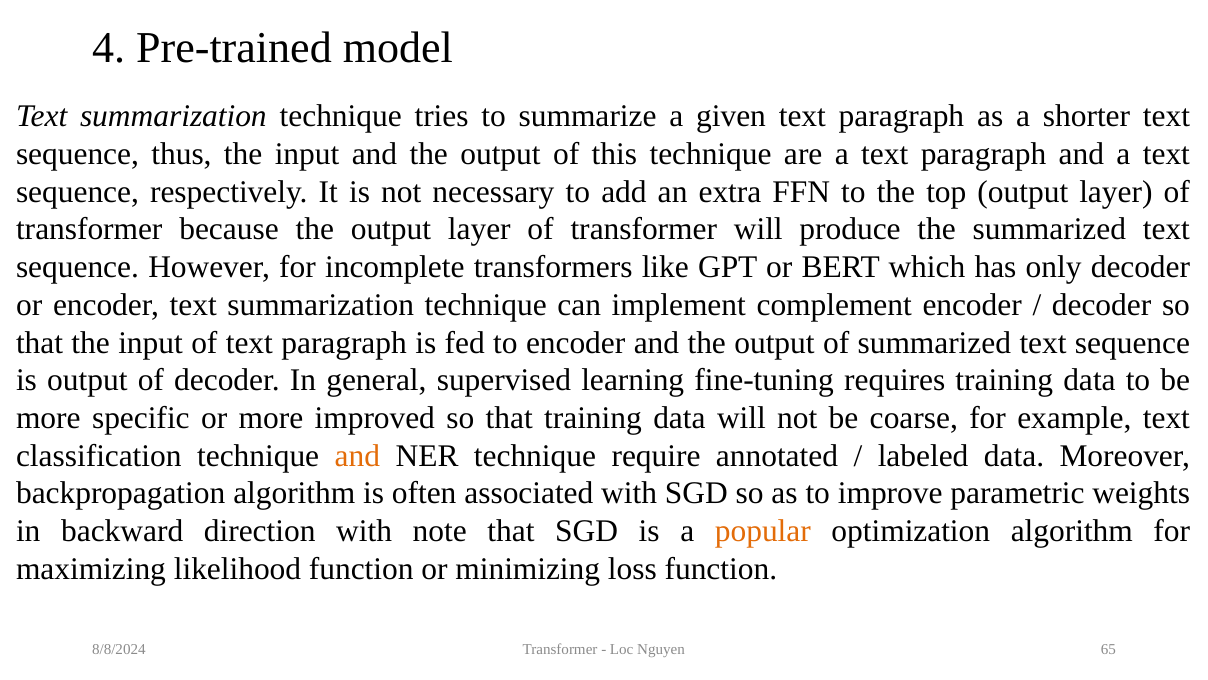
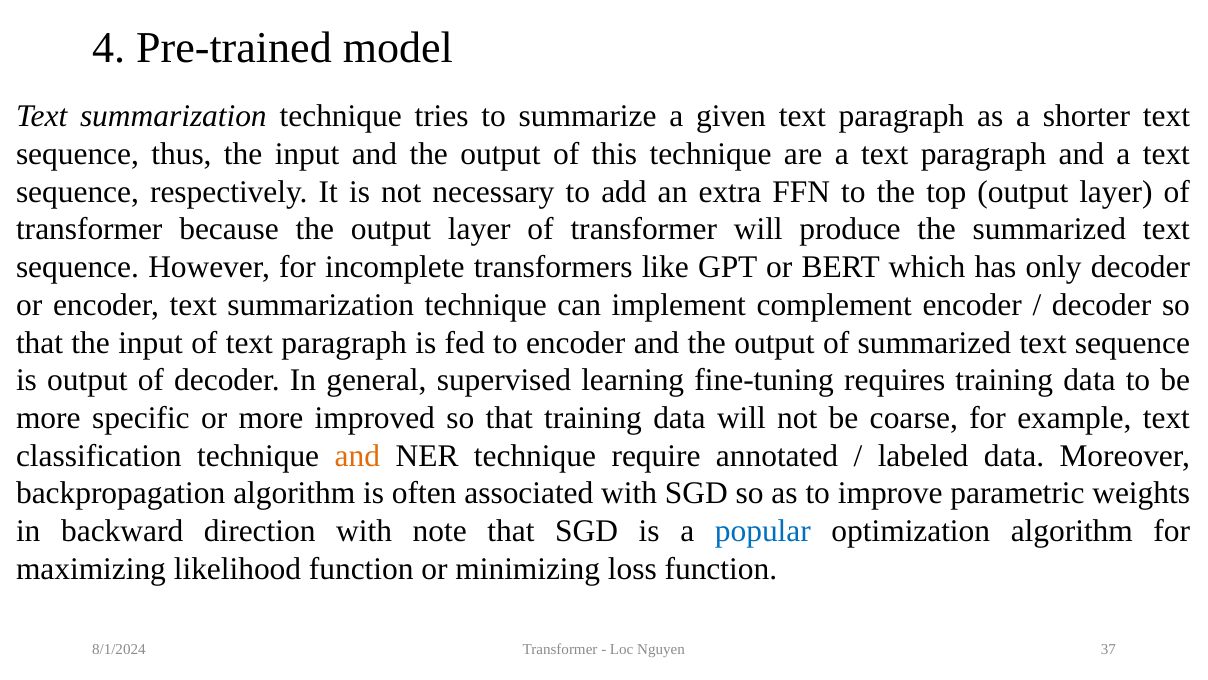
popular colour: orange -> blue (763, 531)
8/8/2024: 8/8/2024 -> 8/1/2024 (119, 649)
65: 65 -> 37 (1108, 649)
